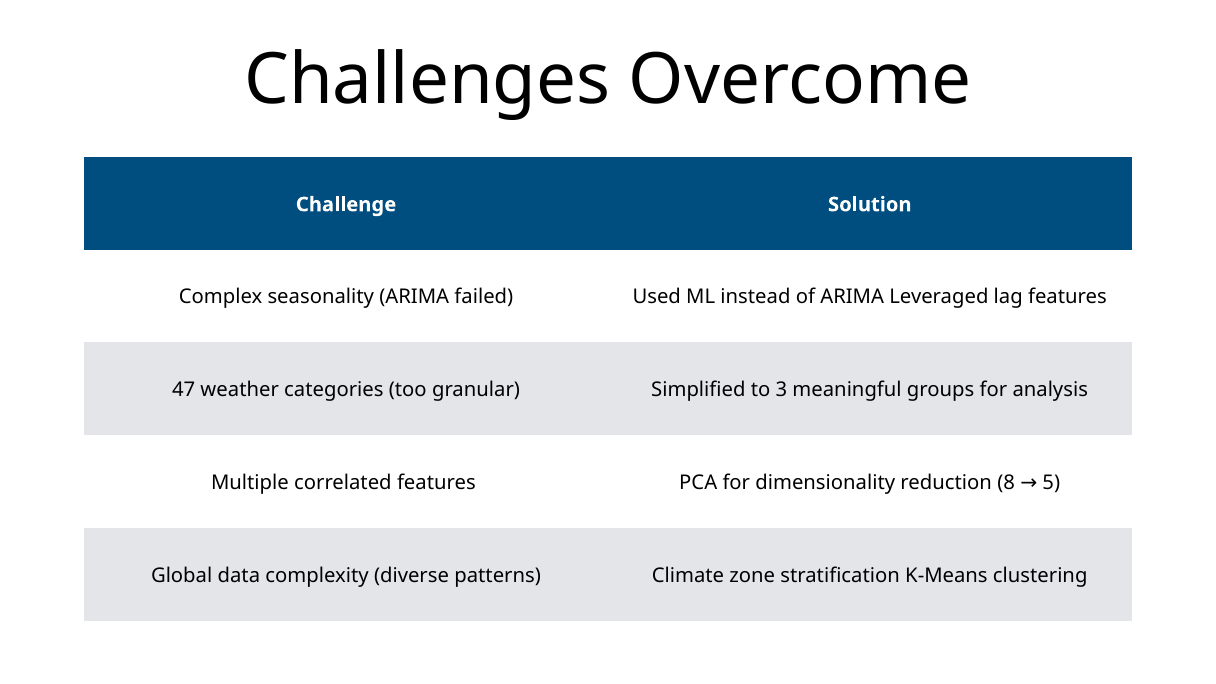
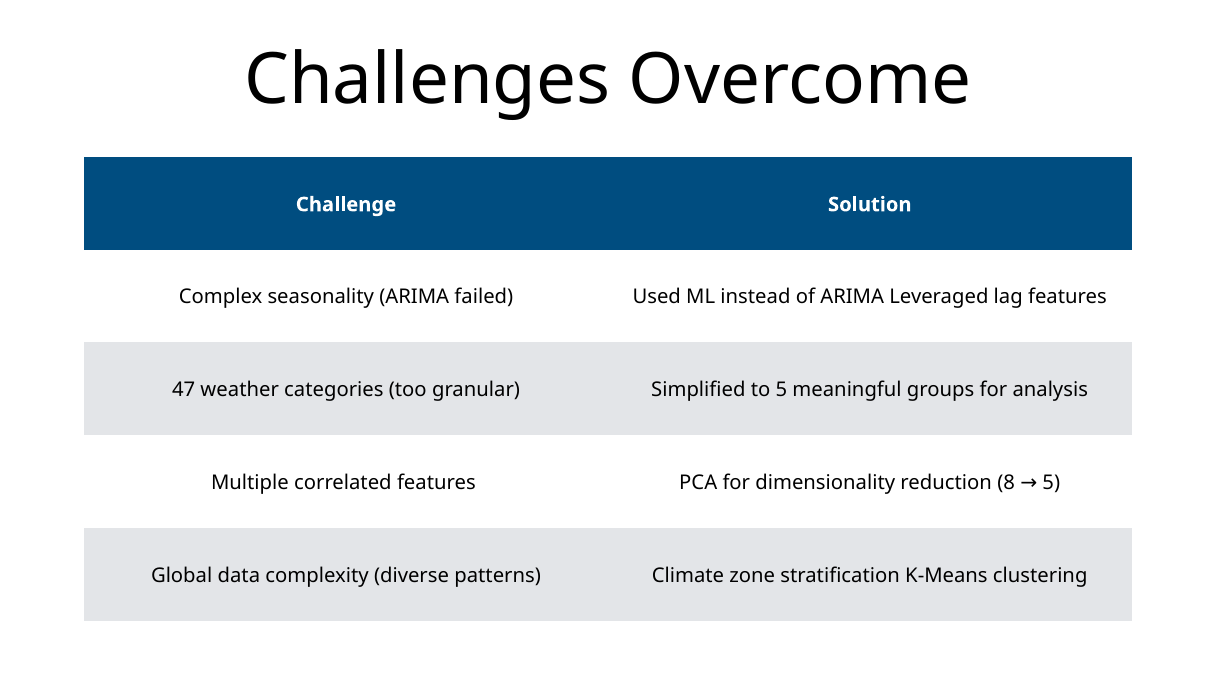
to 3: 3 -> 5 (781, 390)
